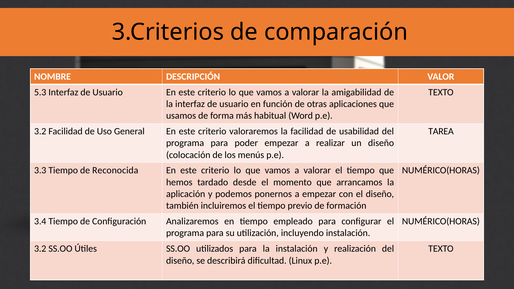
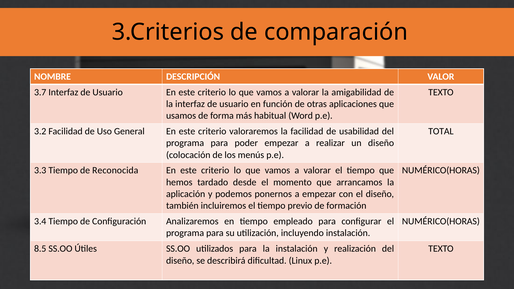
5.3: 5.3 -> 3.7 (40, 92)
TAREA: TAREA -> TOTAL (441, 131)
3.2: 3.2 -> 8.5 (40, 249)
